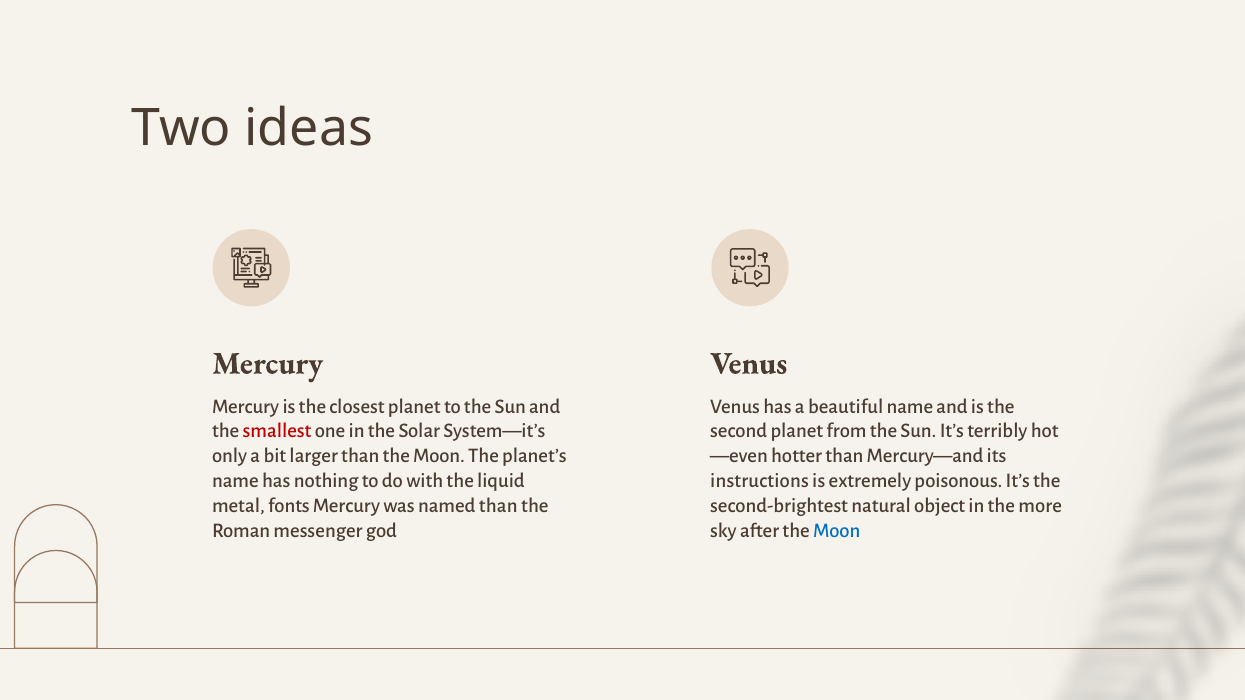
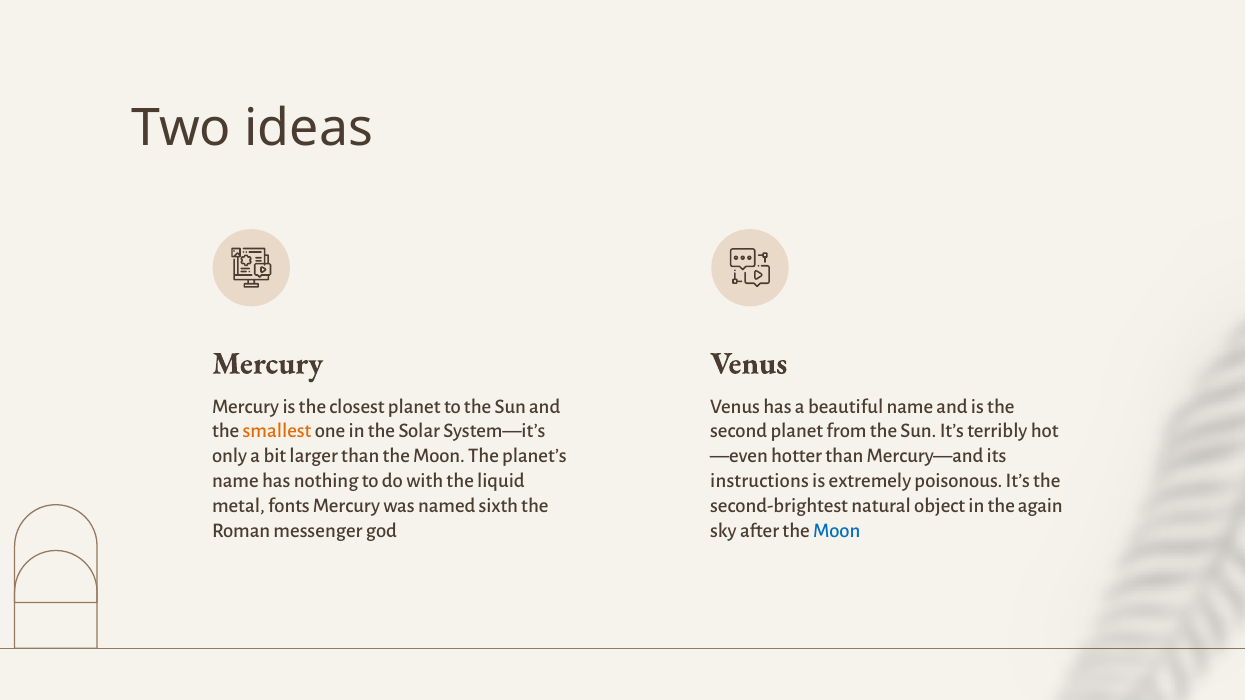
smallest colour: red -> orange (277, 431)
named than: than -> sixth (498, 506)
more: more -> again (1040, 506)
